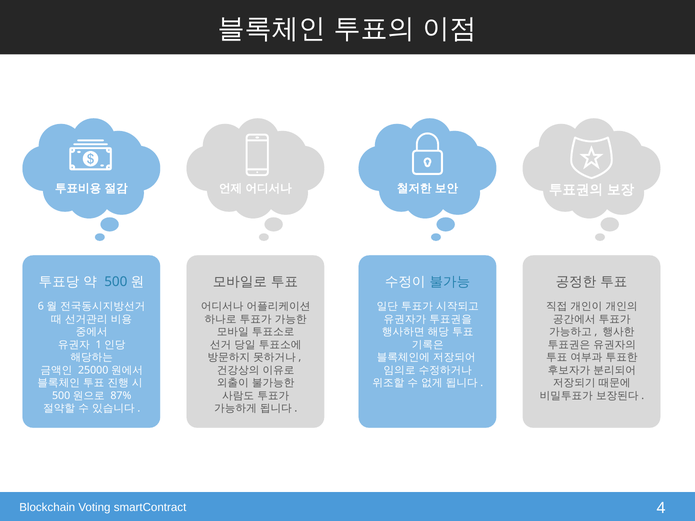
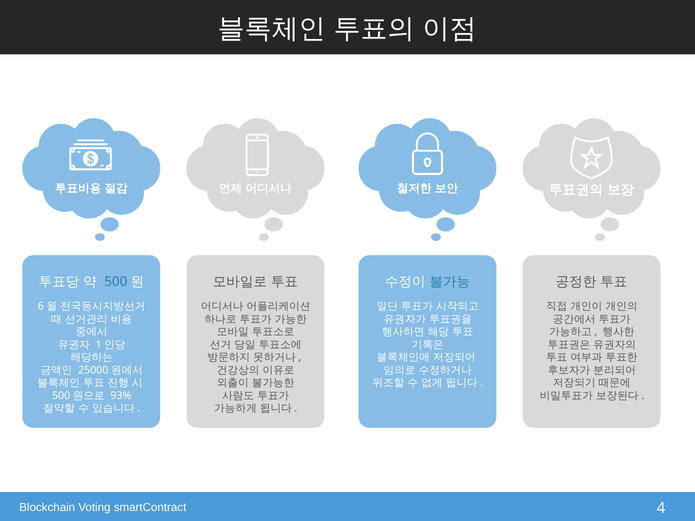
87%: 87% -> 93% (121, 396)
